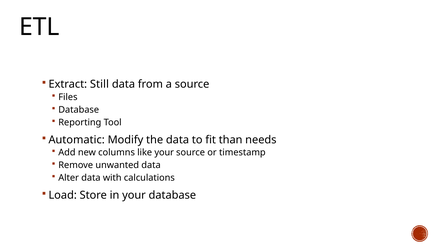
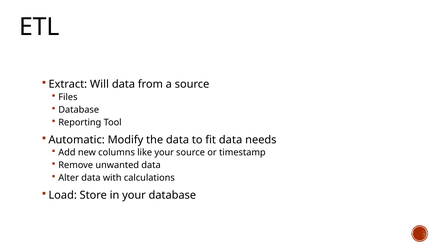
Still: Still -> Will (99, 84)
fit than: than -> data (231, 139)
